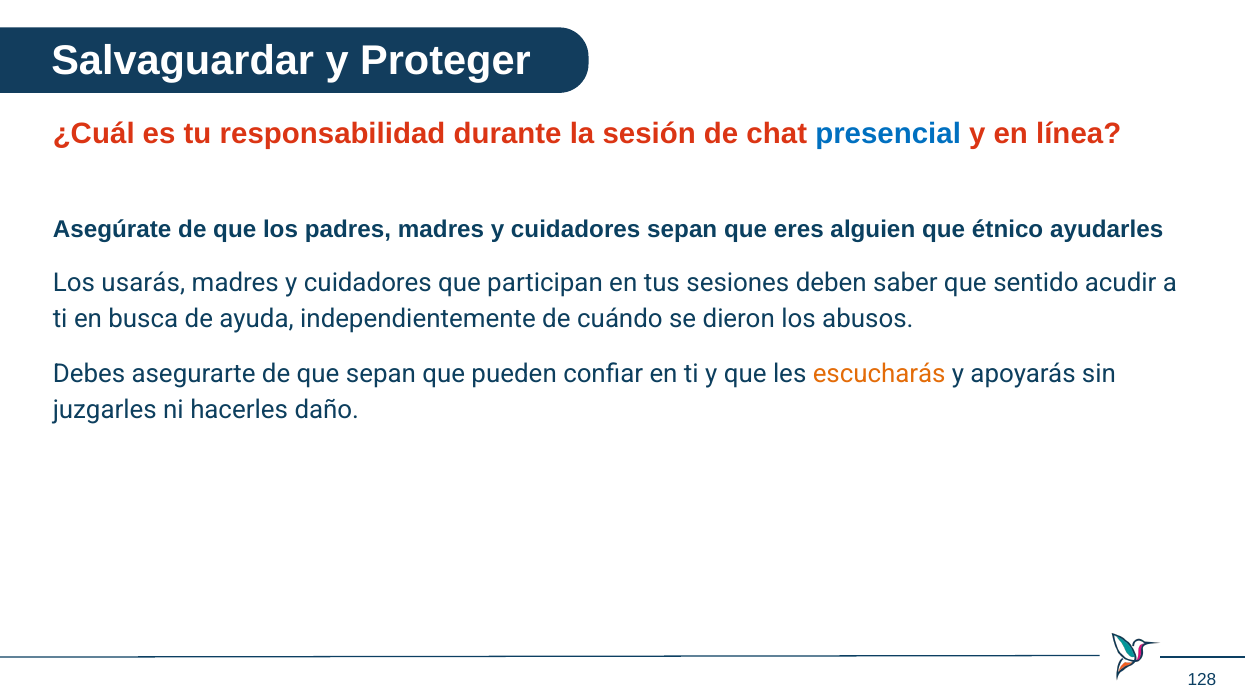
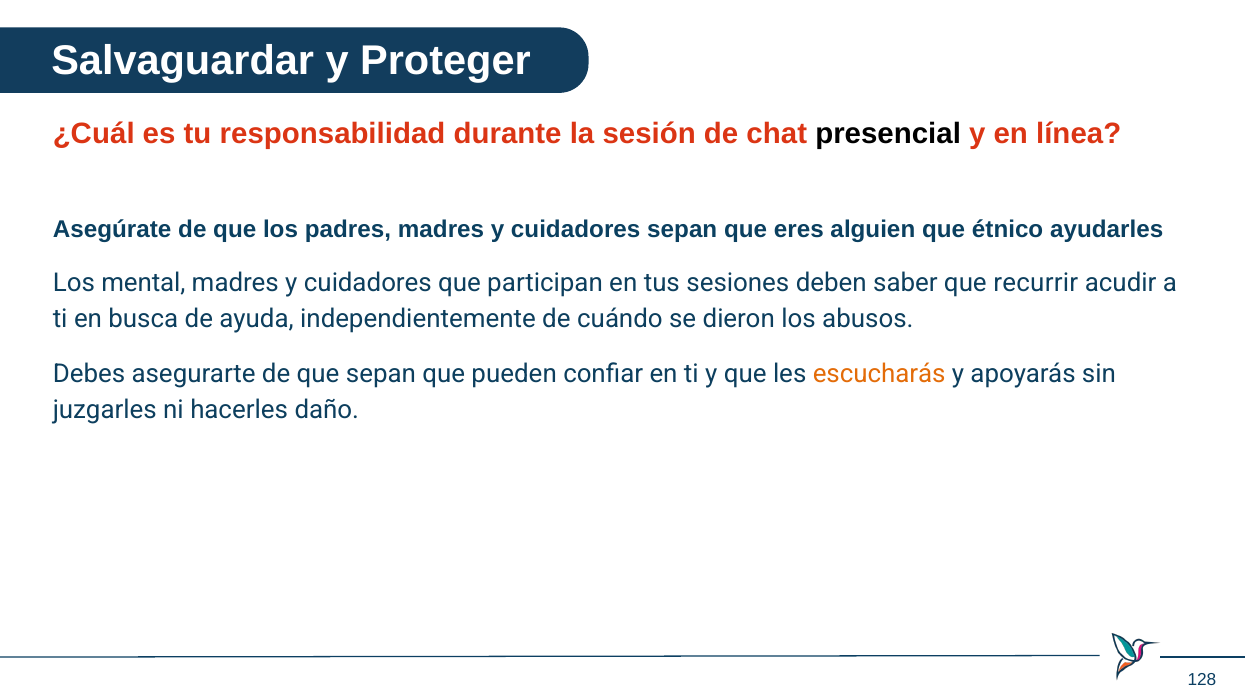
presencial colour: blue -> black (888, 133)
usarás: usarás -> mental (143, 283)
sentido: sentido -> recurrir (1036, 283)
